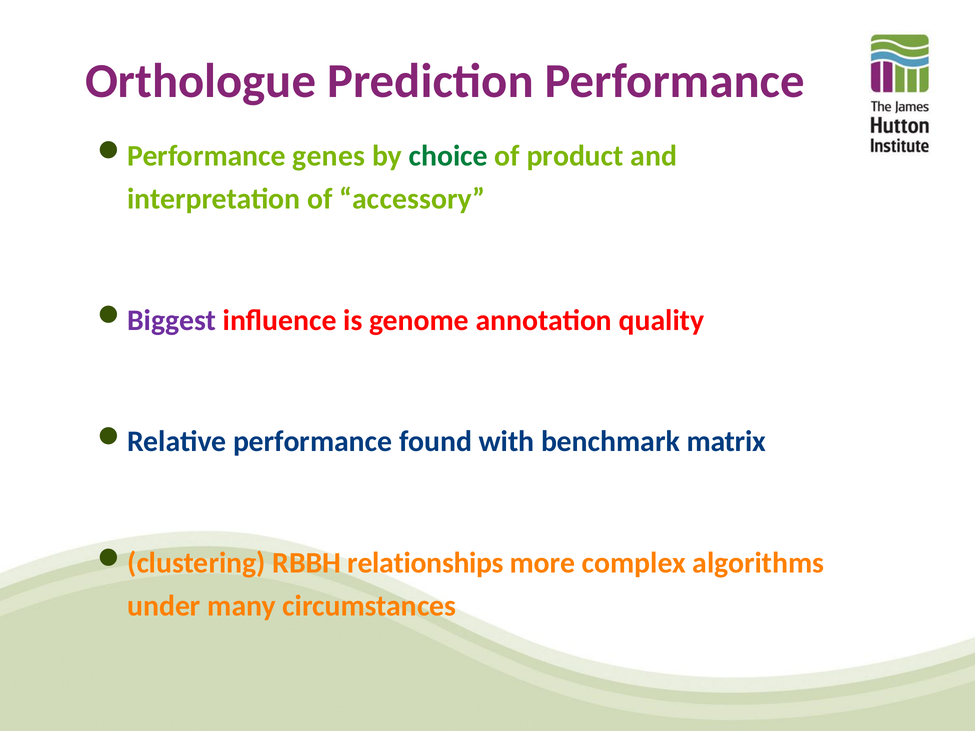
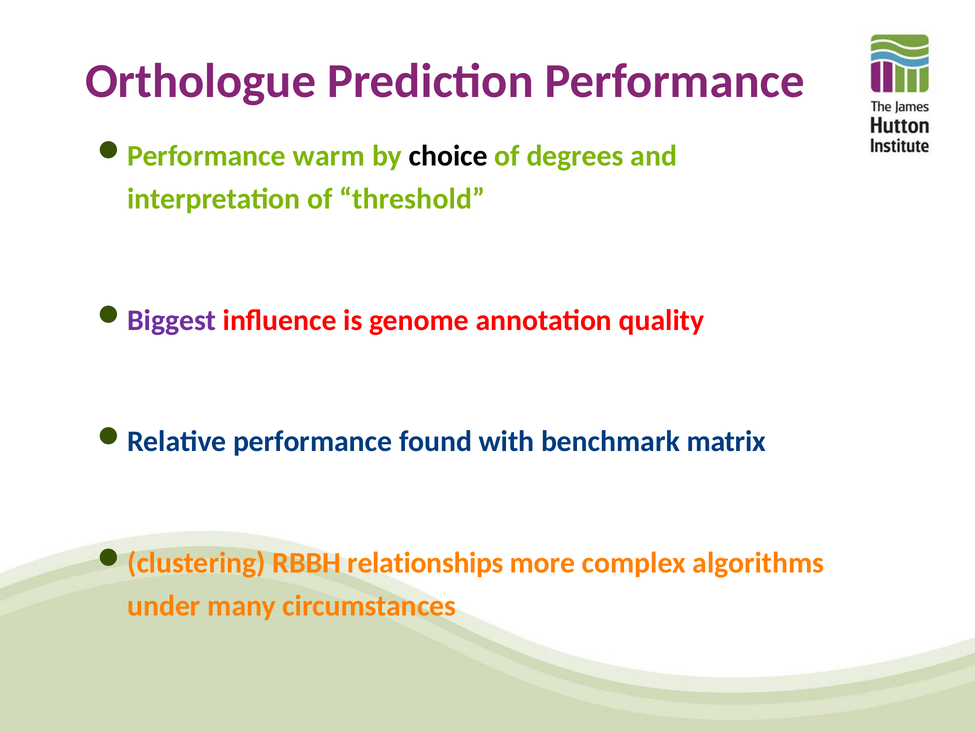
genes: genes -> warm (329, 156)
choice colour: green -> black (448, 156)
product: product -> degrees (575, 156)
accessory: accessory -> threshold (412, 199)
